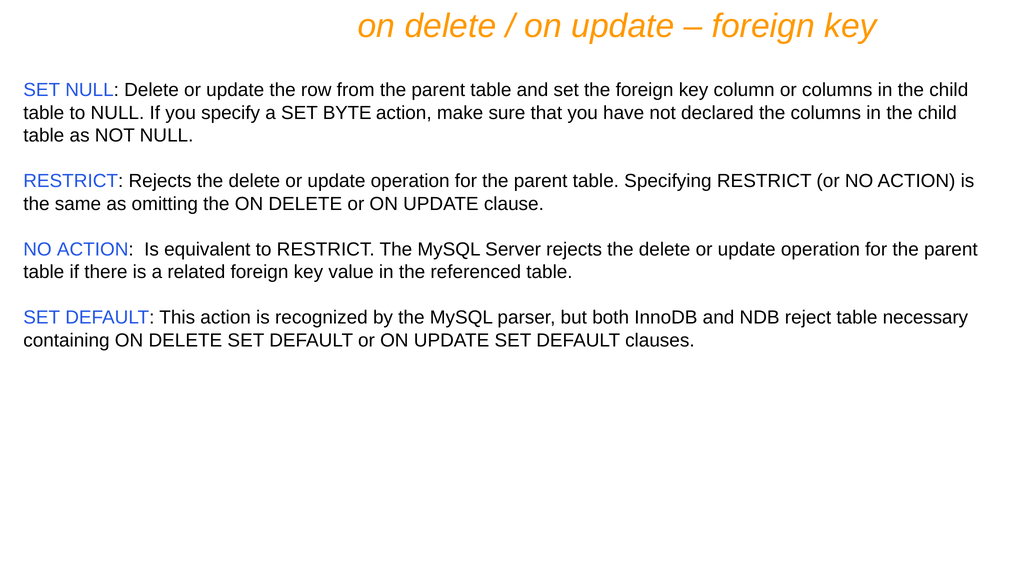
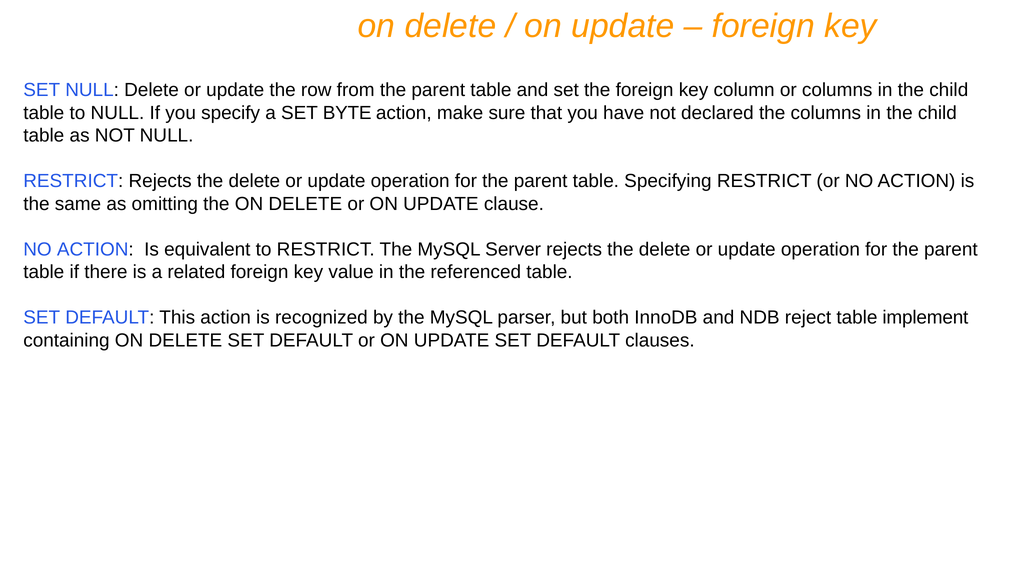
necessary: necessary -> implement (925, 317)
